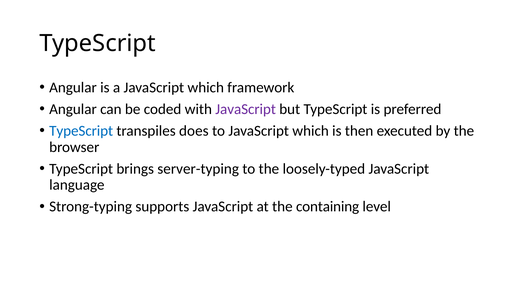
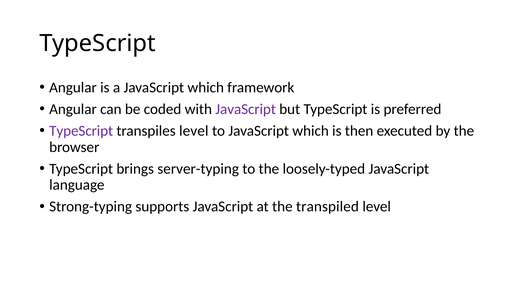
TypeScript colour: blue -> purple (81, 131)
transpiles does: does -> level (194, 131)
containing: containing -> transpiled (327, 207)
